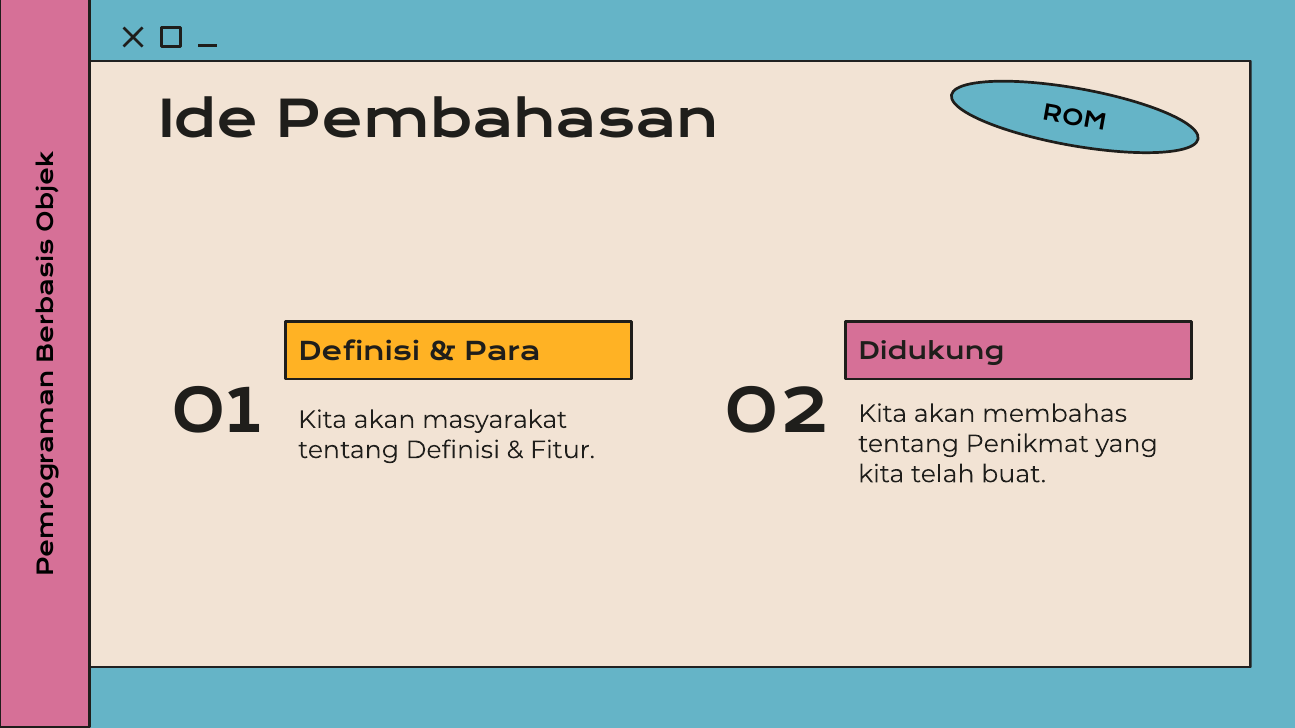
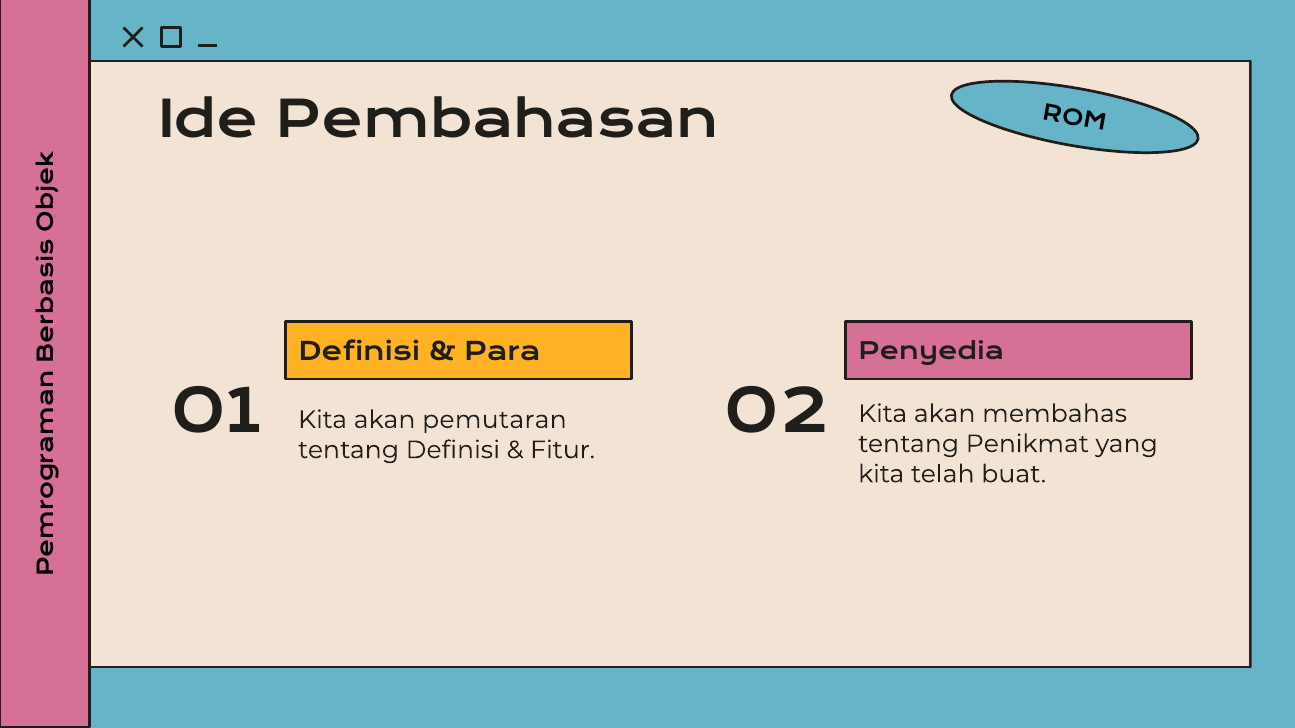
Didukung: Didukung -> Penyedia (931, 352)
masyarakat: masyarakat -> pemutaran (494, 420)
